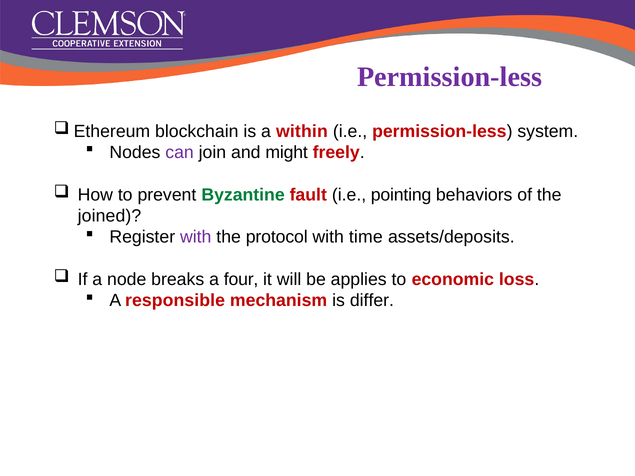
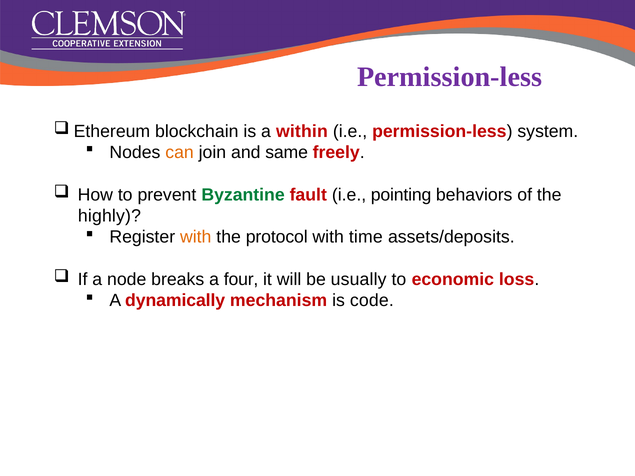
can colour: purple -> orange (180, 153)
might: might -> same (287, 153)
joined: joined -> highly (109, 216)
with colour: purple -> orange (196, 237)
applies: applies -> usually (359, 280)
responsible: responsible -> dynamically (175, 301)
differ: differ -> code (372, 301)
